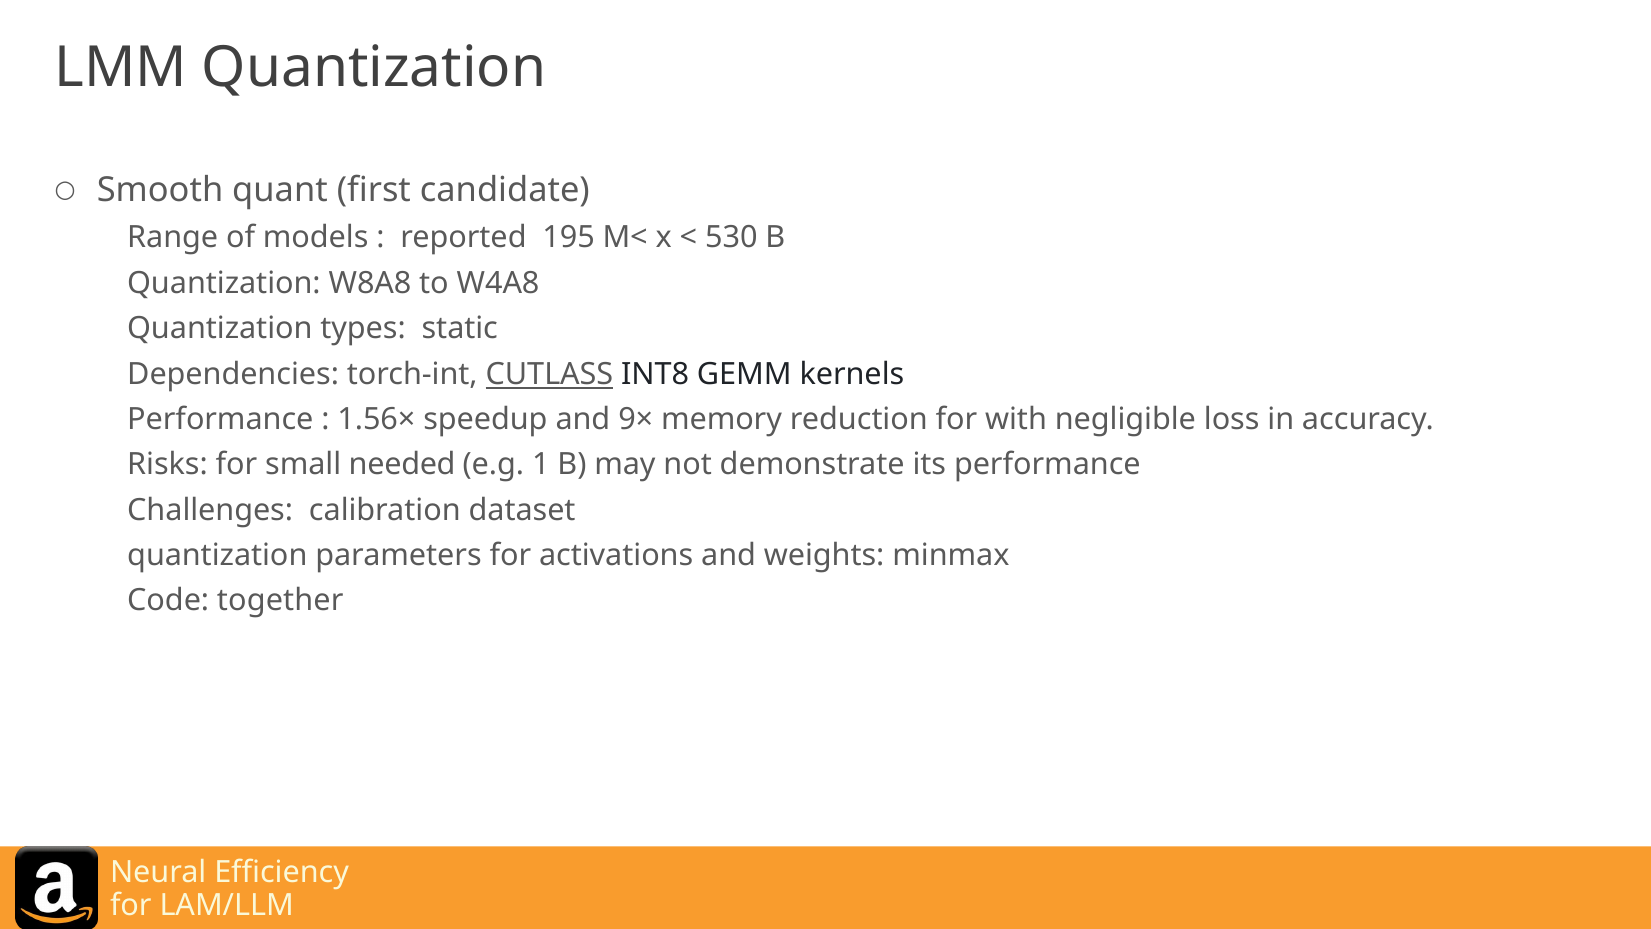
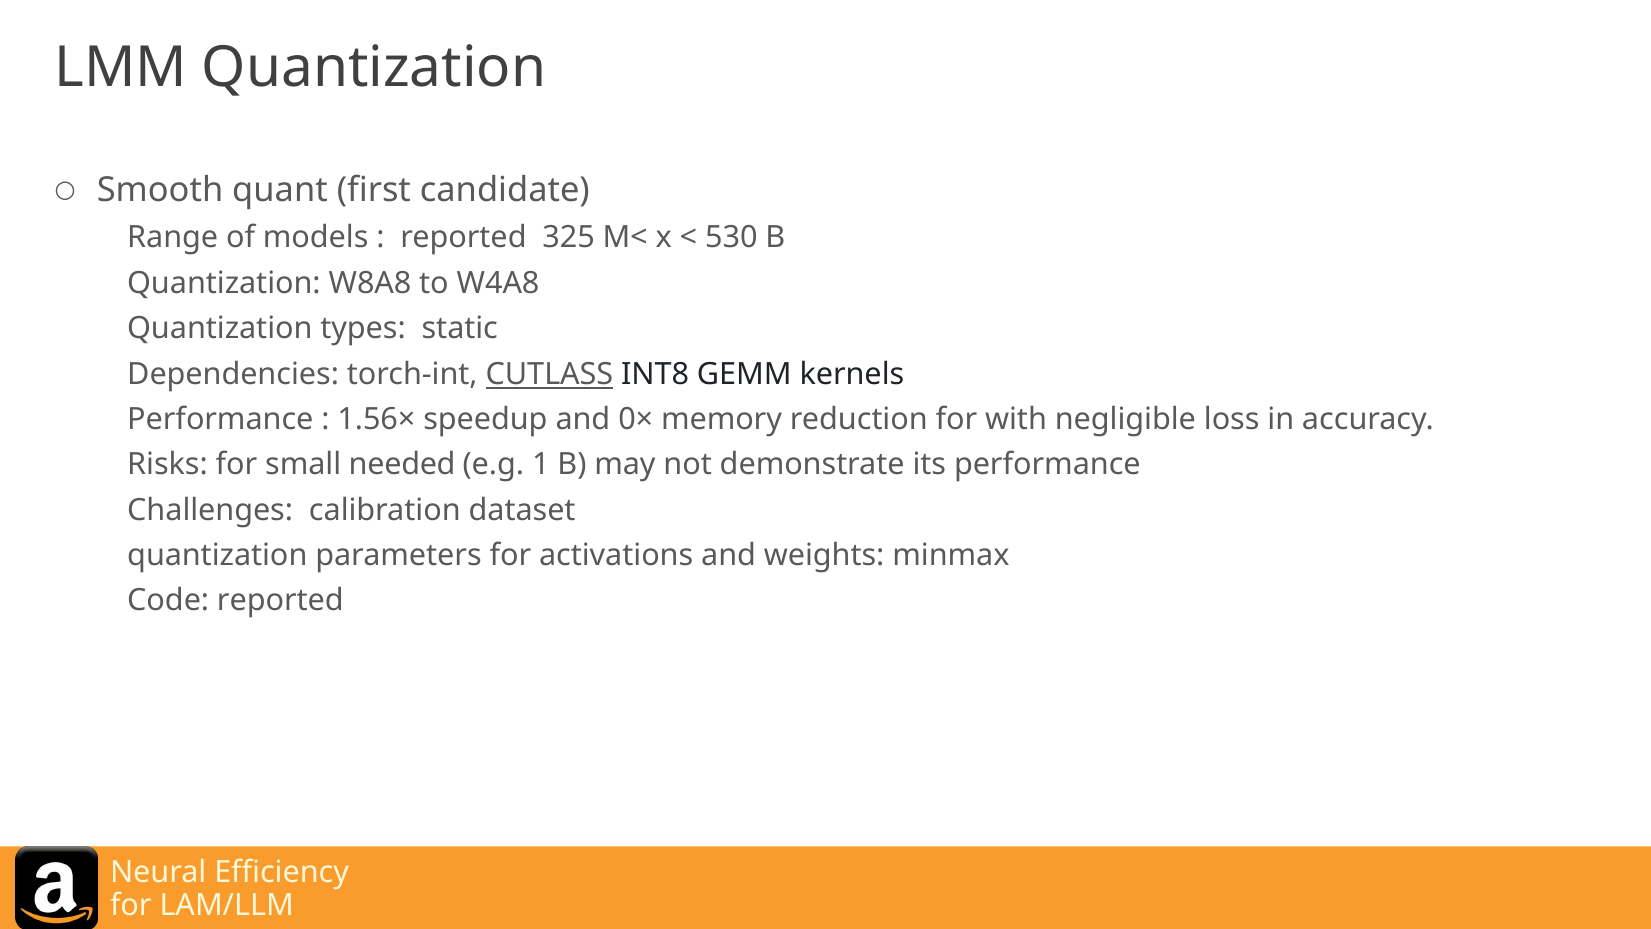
195: 195 -> 325 (569, 238)
9×: 9× -> 0× (636, 419)
Code together: together -> reported (280, 600)
